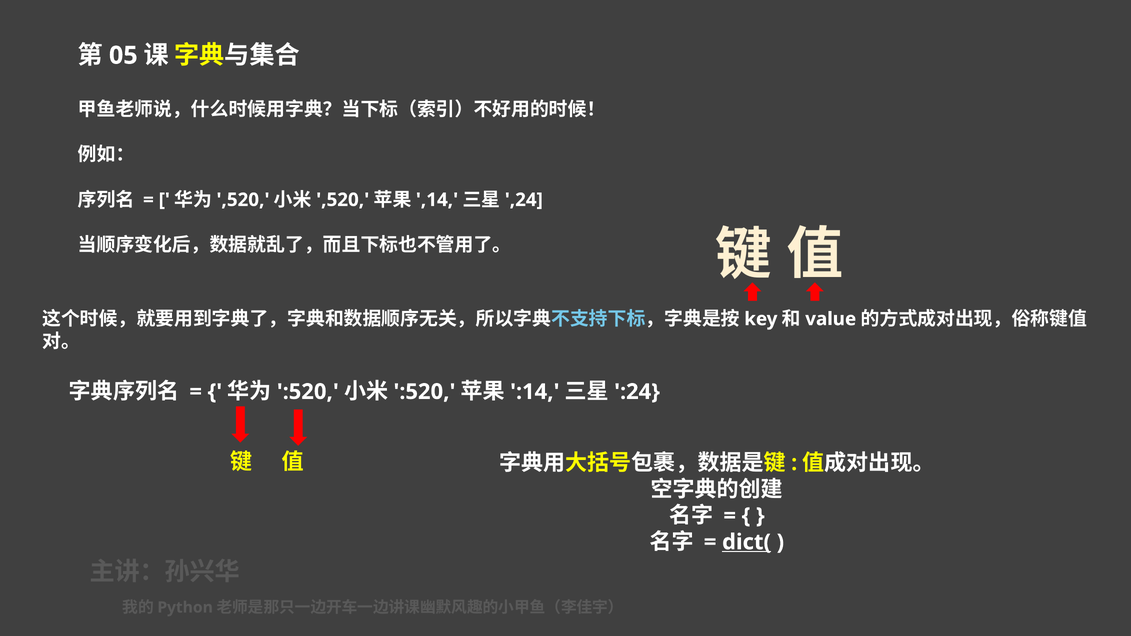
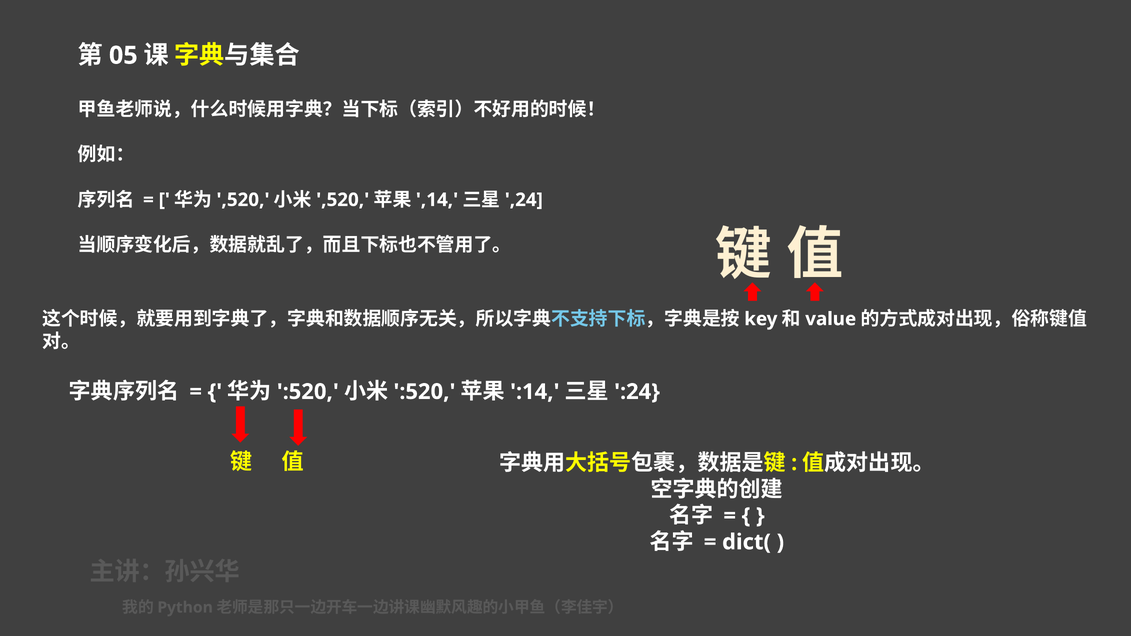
dict( underline: present -> none (747, 542)
